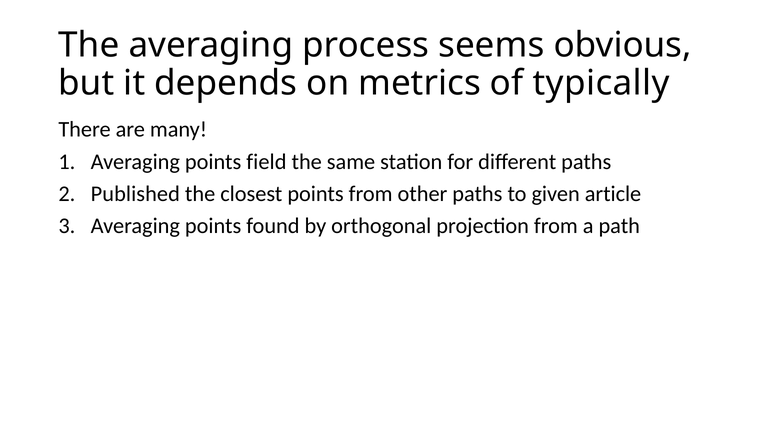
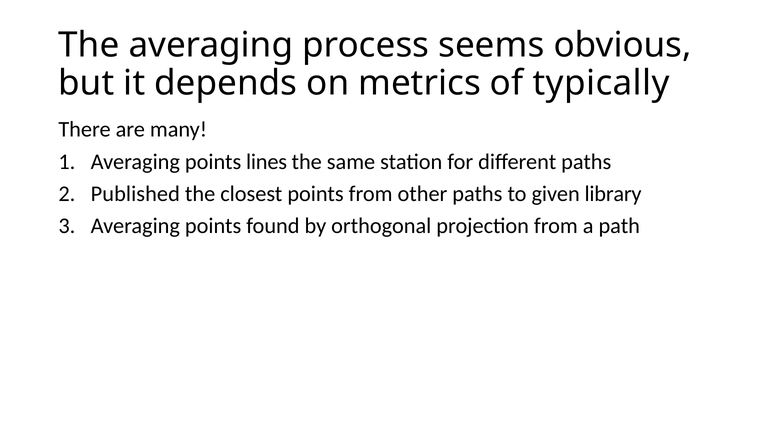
field: field -> lines (267, 162)
article: article -> library (613, 194)
